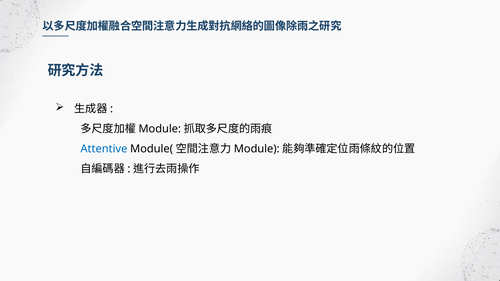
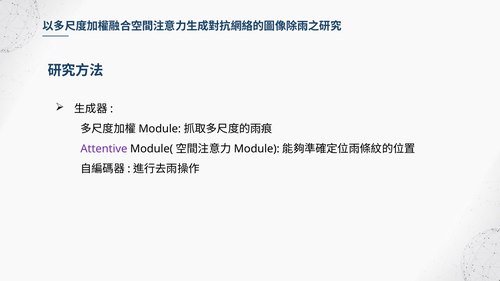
Attentive colour: blue -> purple (104, 149)
